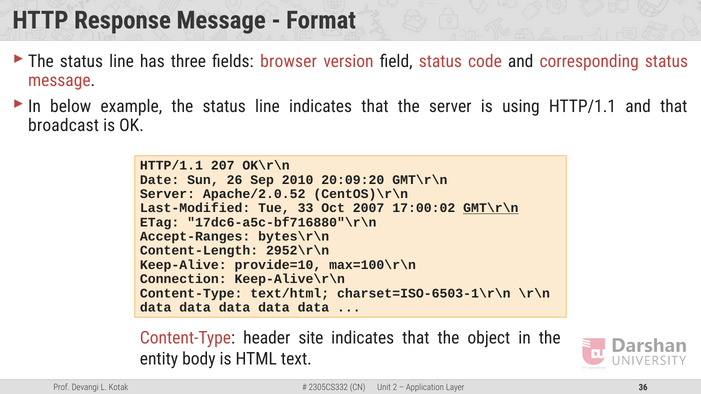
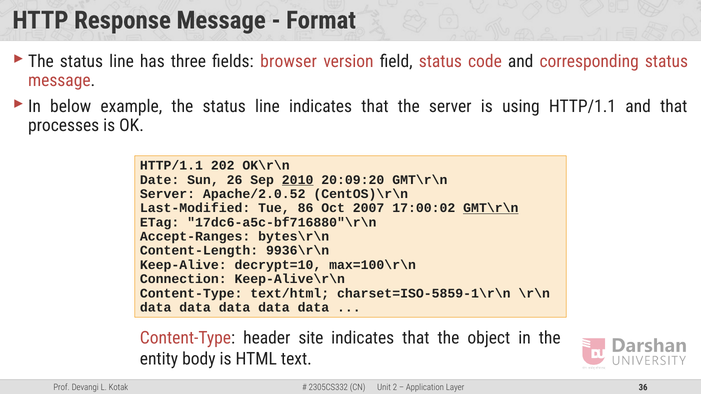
broadcast: broadcast -> processes (64, 126)
207: 207 -> 202 (223, 166)
2010 underline: none -> present (298, 180)
33: 33 -> 86 (306, 208)
2952\r\n: 2952\r\n -> 9936\r\n (298, 251)
provide=10: provide=10 -> decrypt=10 (278, 265)
charset=ISO-6503-1\r\n: charset=ISO-6503-1\r\n -> charset=ISO-5859-1\r\n (424, 293)
